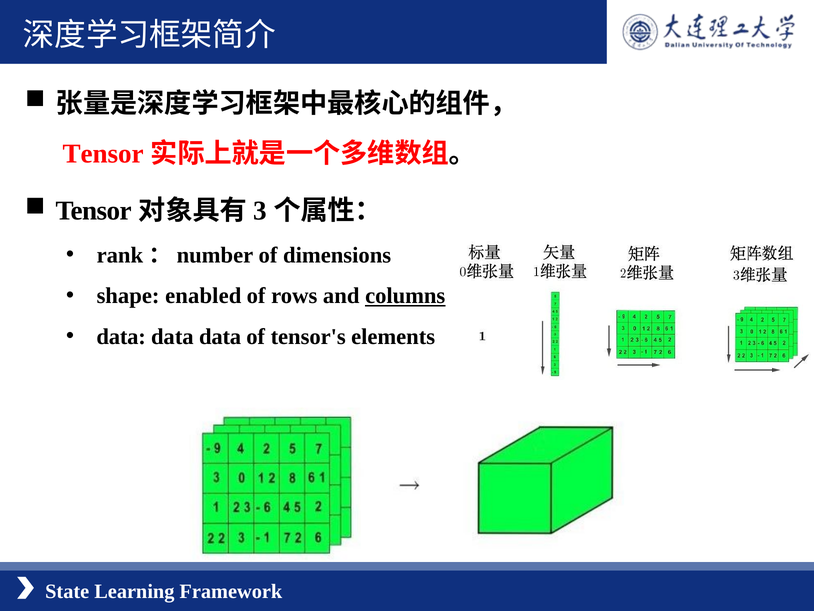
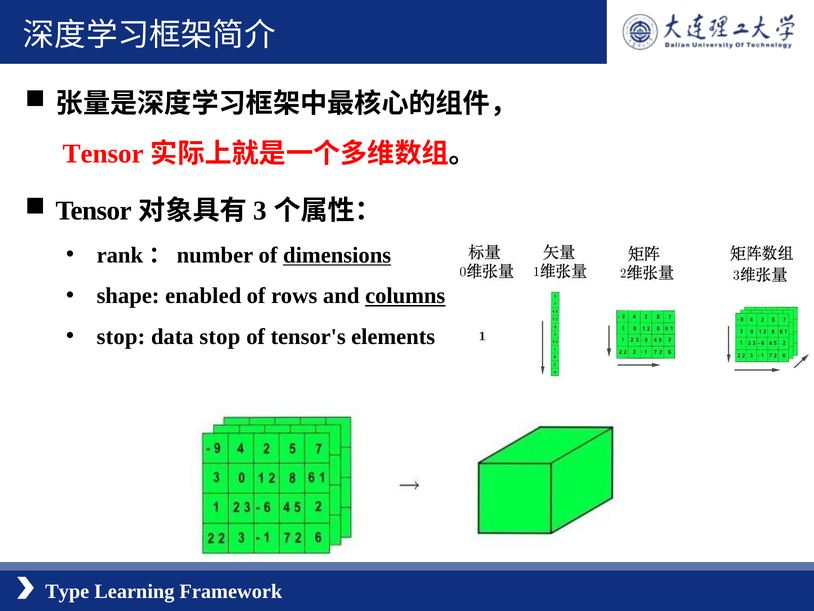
dimensions underline: none -> present (337, 255)
data: data -> stop (121, 337)
data: data -> stop (220, 337)
State: State -> Type (67, 591)
